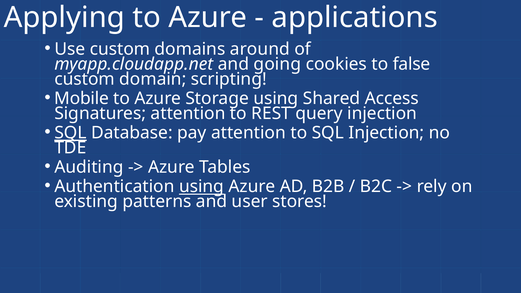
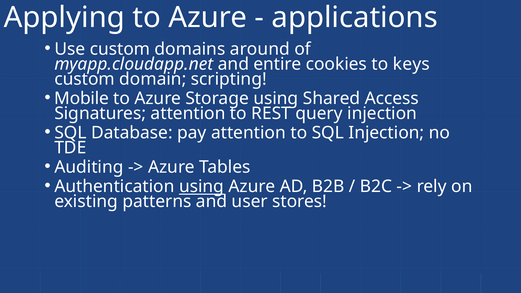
going: going -> entire (277, 64)
false: false -> keys (411, 64)
SQL underline: present -> none (70, 133)
